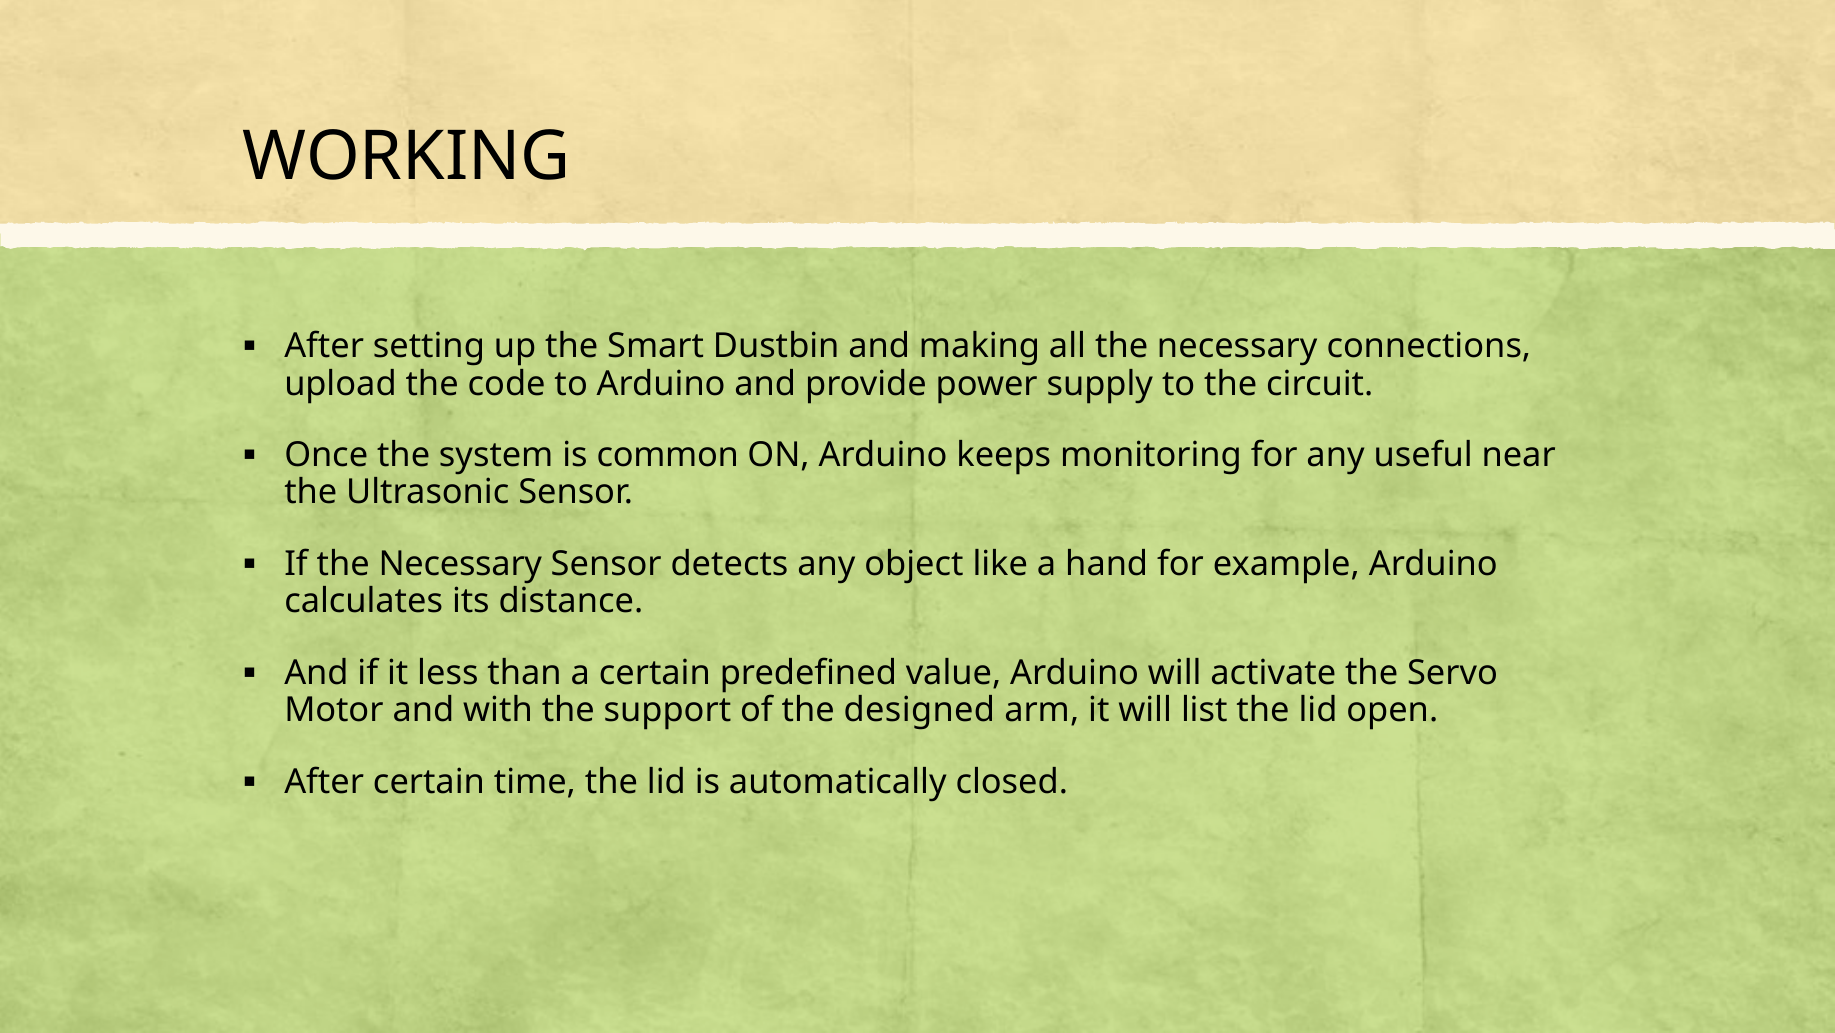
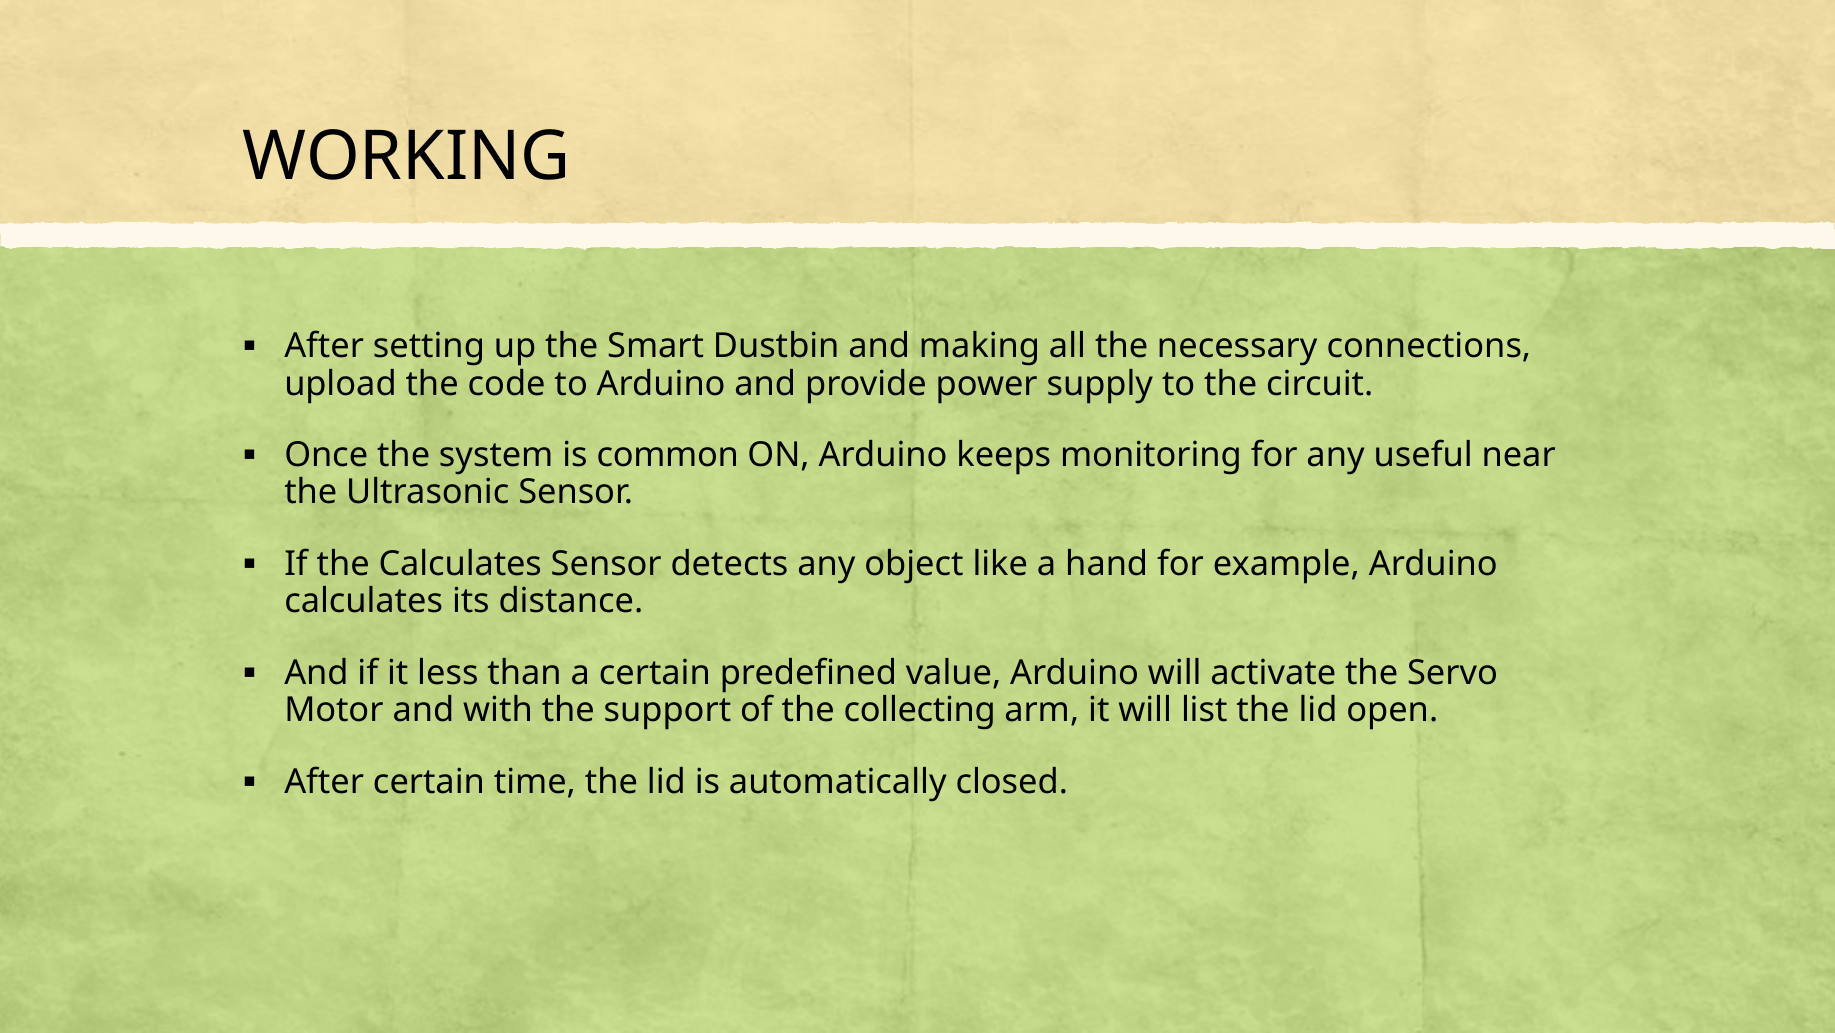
If the Necessary: Necessary -> Calculates (460, 564)
designed: designed -> collecting (920, 710)
